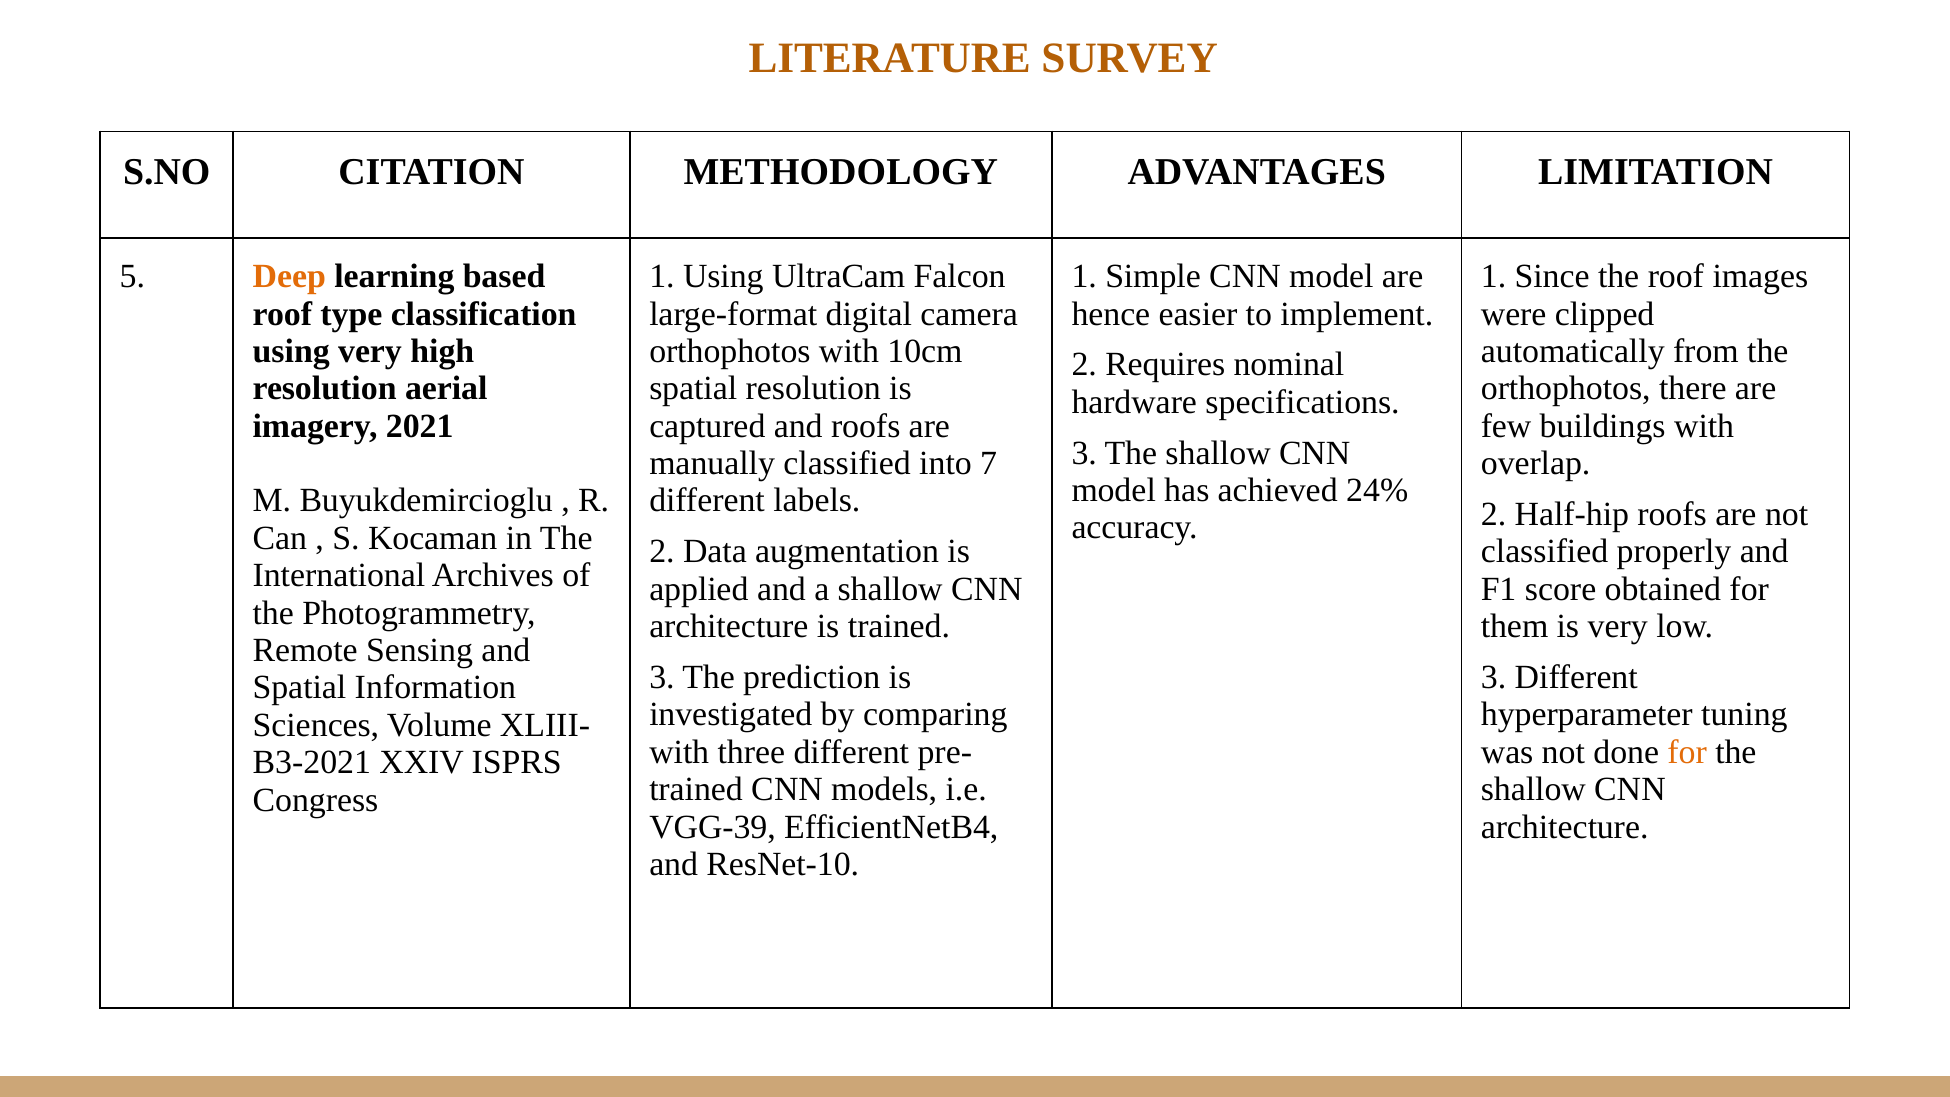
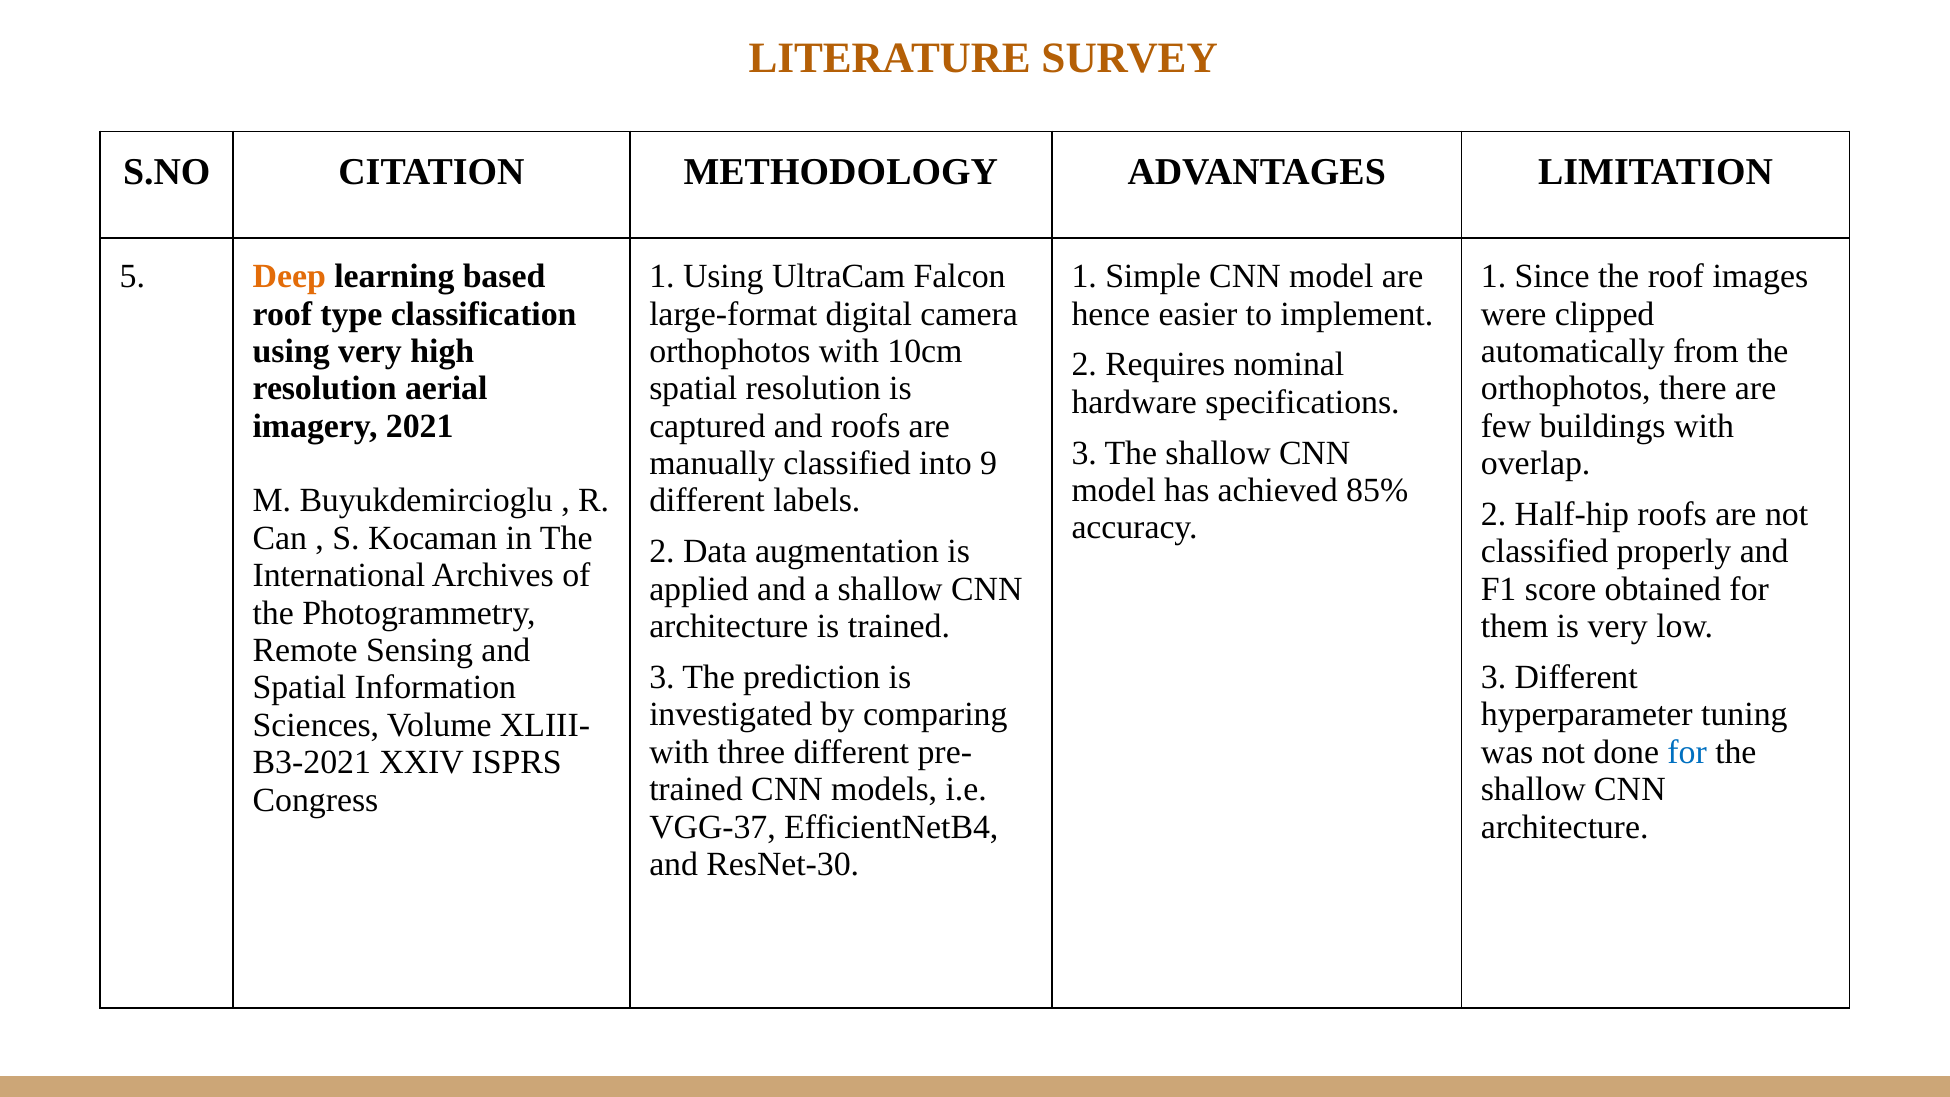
7: 7 -> 9 (989, 463)
24%: 24% -> 85% (1377, 490)
for colour: orange -> blue (1687, 752)
VGG-39: VGG-39 -> VGG-37 (713, 827)
ResNet-10: ResNet-10 -> ResNet-30 (783, 864)
